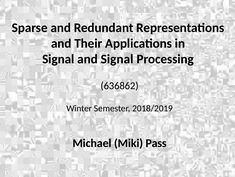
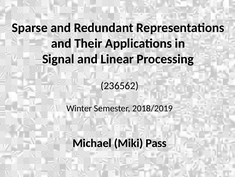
and Signal: Signal -> Linear (117, 59)
636862: 636862 -> 236562 (120, 85)
